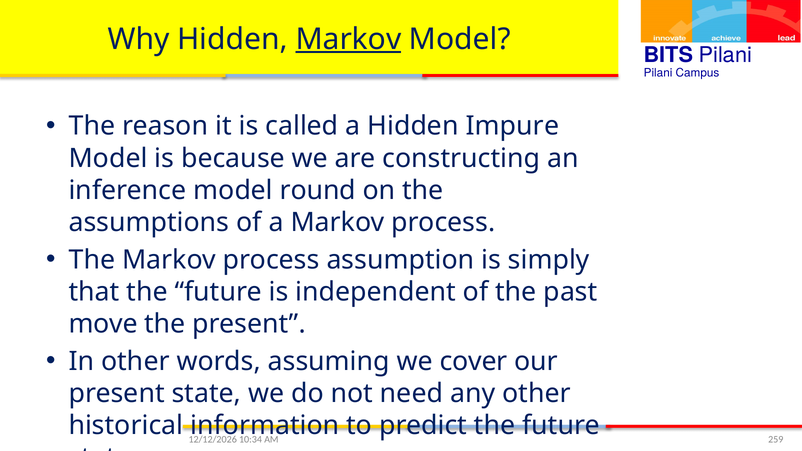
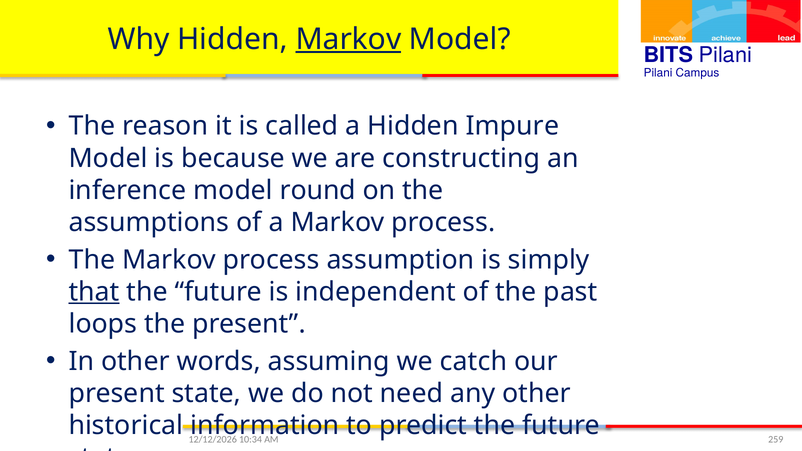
that underline: none -> present (94, 292)
move: move -> loops (103, 324)
cover: cover -> catch (473, 361)
